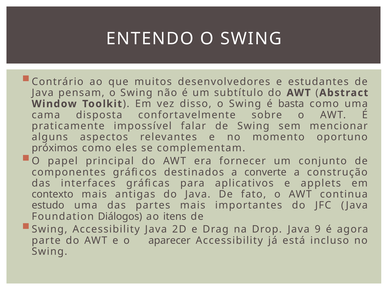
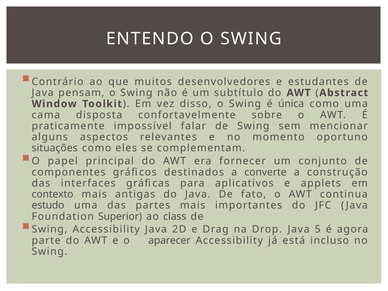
basta: basta -> única (291, 104)
próximos: próximos -> situações (55, 148)
Diálogos: Diálogos -> Superior (120, 216)
itens: itens -> class (175, 216)
9: 9 -> 5 (318, 229)
